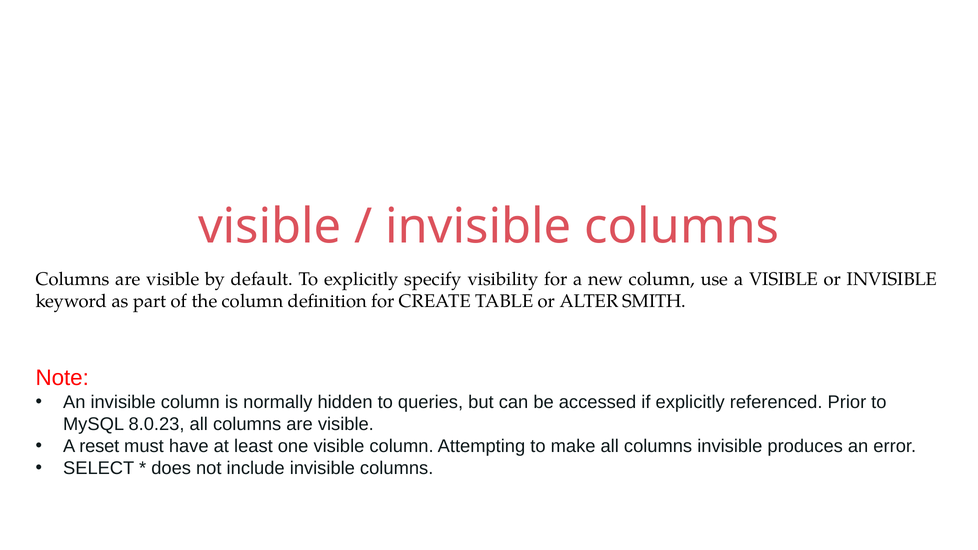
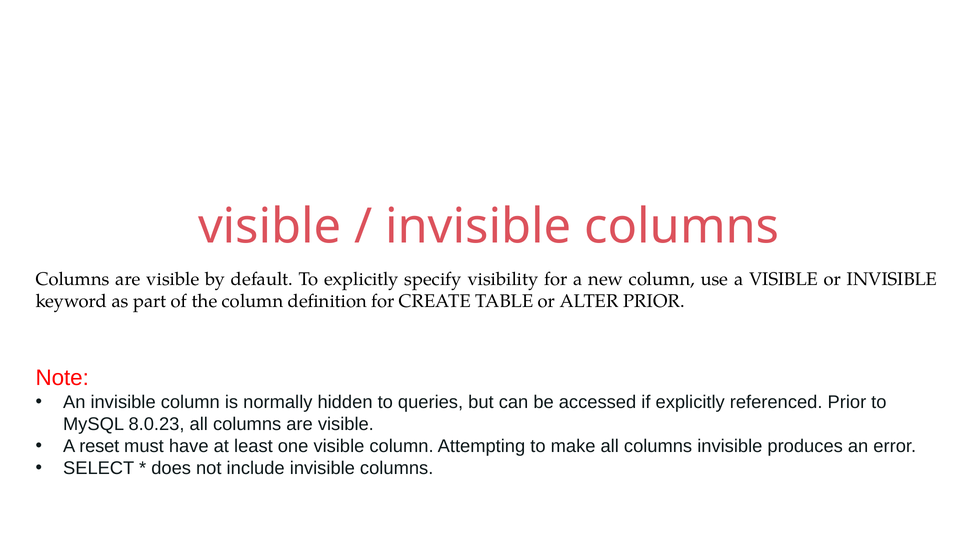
ALTER SMITH: SMITH -> PRIOR (654, 301)
